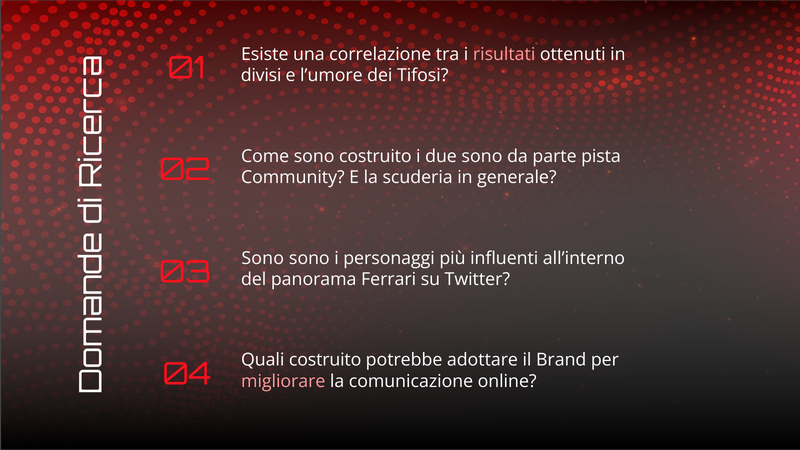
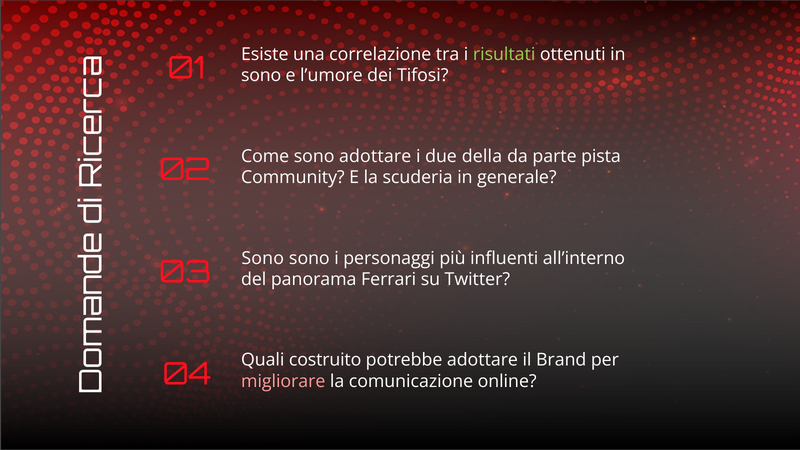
risultati colour: pink -> light green (504, 54)
divisi: divisi -> sono (261, 76)
sono costruito: costruito -> adottare (375, 156)
due sono: sono -> della (482, 156)
